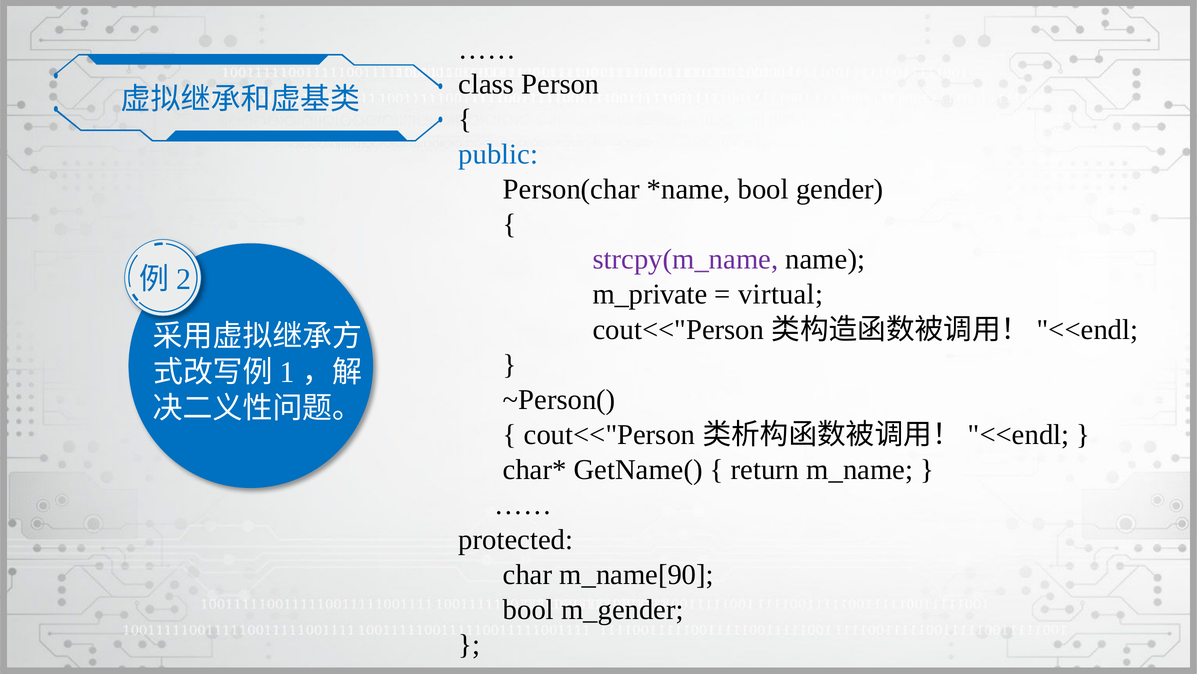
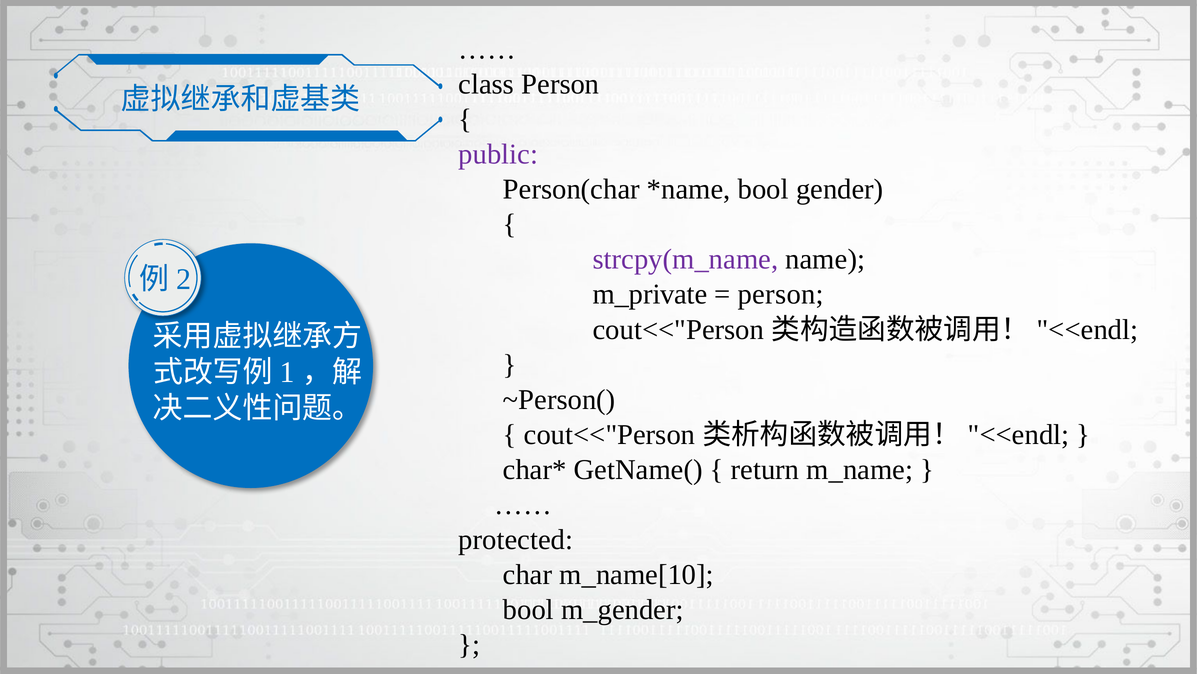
public colour: blue -> purple (498, 154)
virtual: virtual -> person (781, 294)
m_name[90: m_name[90 -> m_name[10 (637, 574)
